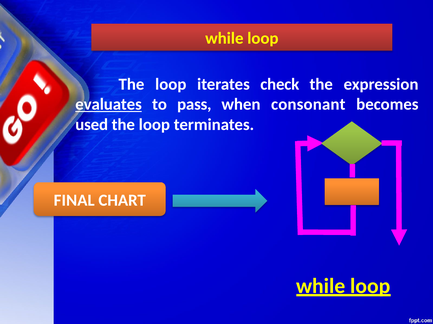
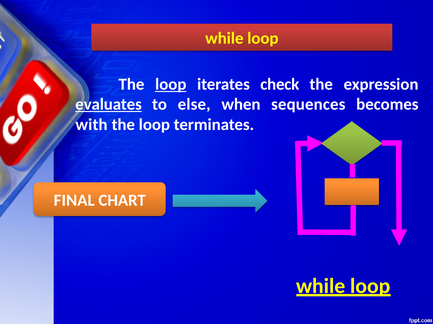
loop underline: none -> present (171, 84)
pass: pass -> else (194, 105)
consonant: consonant -> sequences (308, 105)
used: used -> with (92, 125)
